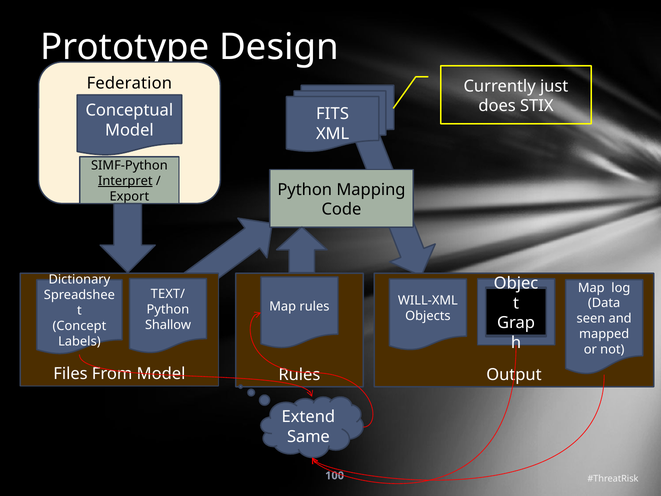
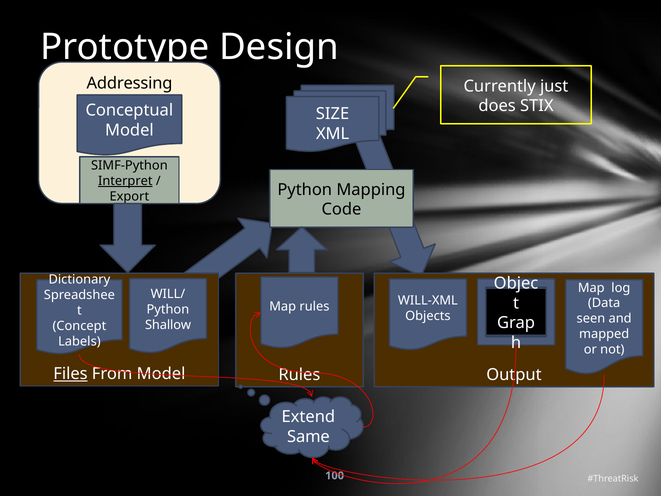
Federation: Federation -> Addressing (130, 83)
FITS: FITS -> SIZE (333, 114)
TEXT/: TEXT/ -> WILL/ (168, 294)
Files underline: none -> present (70, 374)
